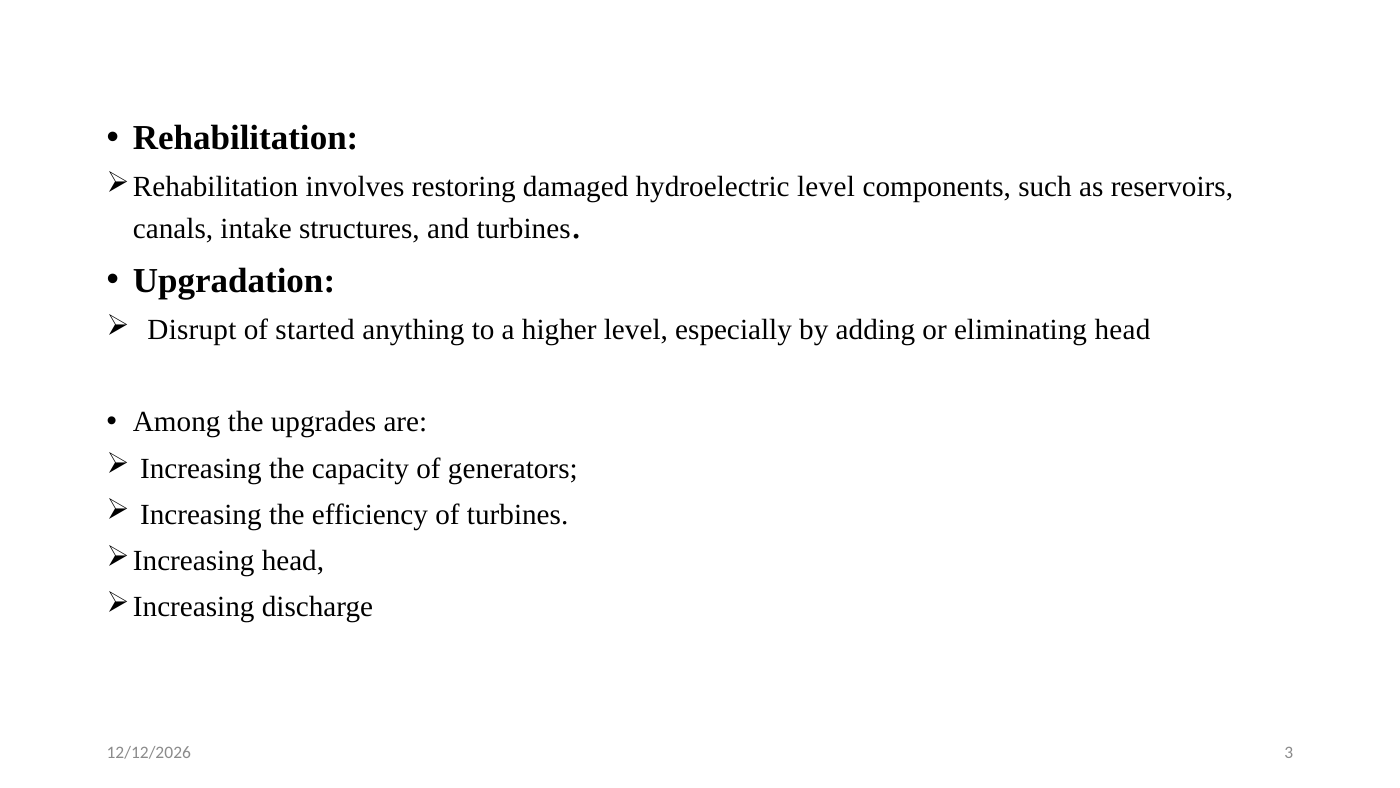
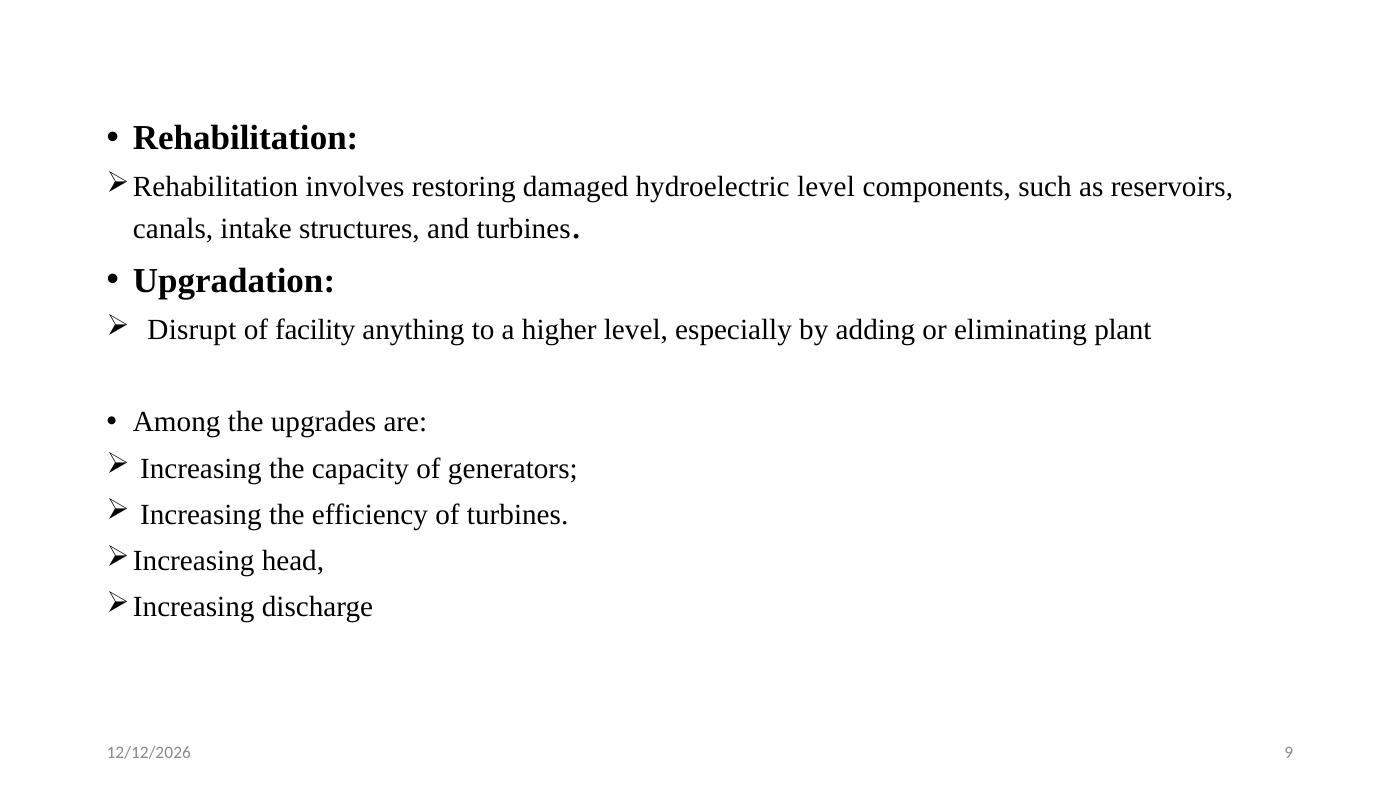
started: started -> facility (315, 330)
eliminating head: head -> plant (1123, 330)
3: 3 -> 9 (1289, 752)
